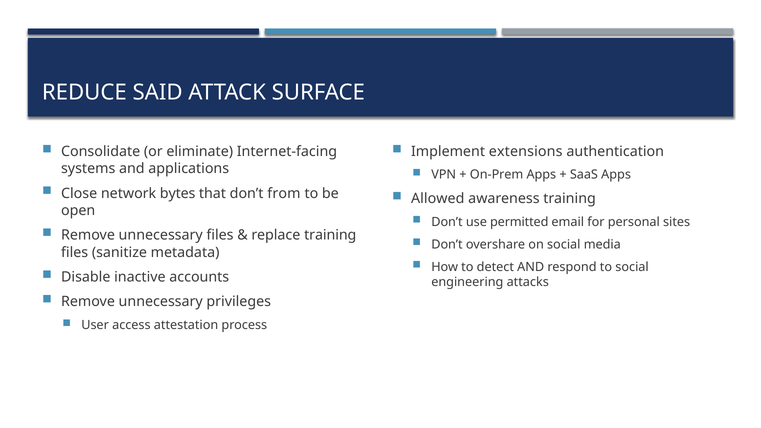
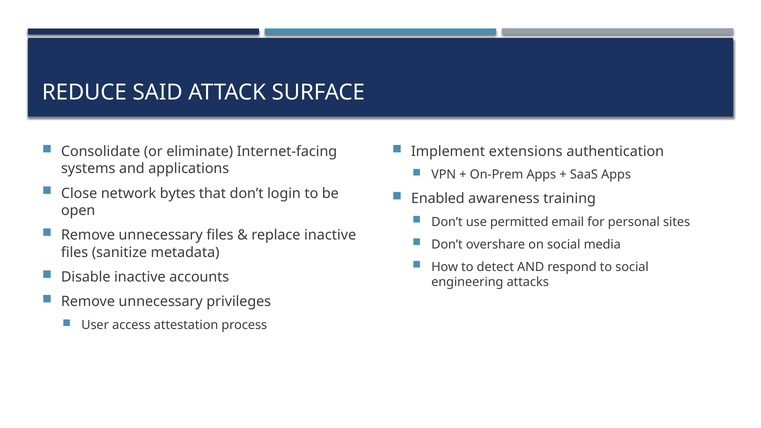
from: from -> login (284, 193)
Allowed: Allowed -> Enabled (438, 199)
replace training: training -> inactive (330, 235)
